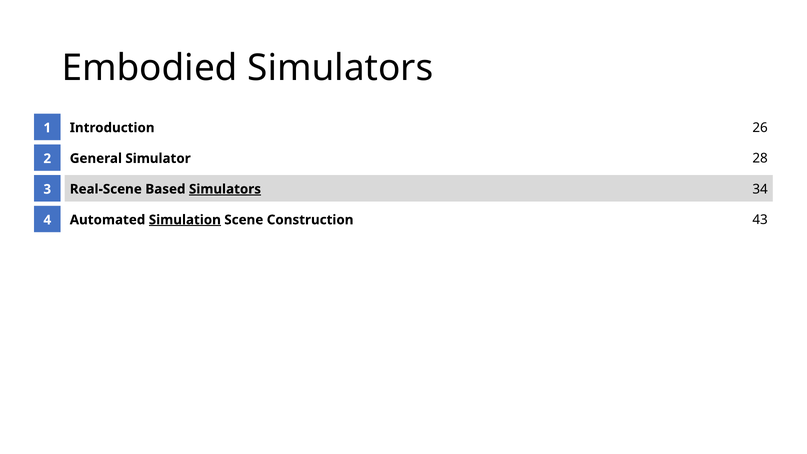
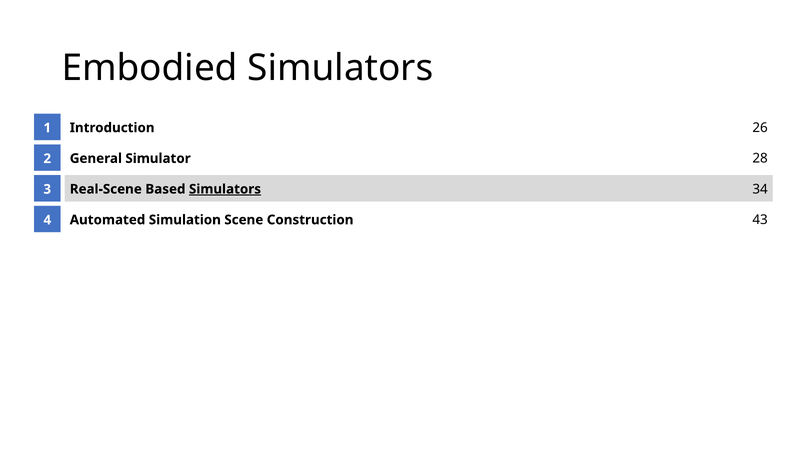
Simulation underline: present -> none (185, 220)
